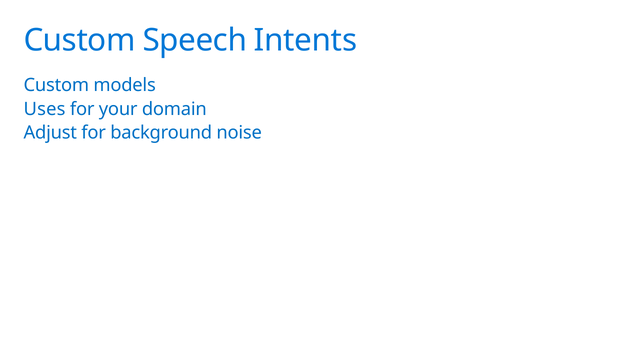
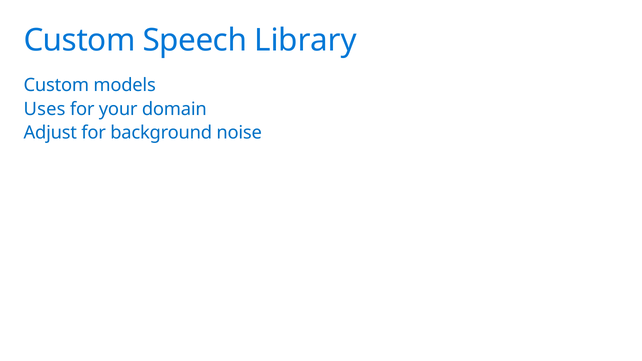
Intents: Intents -> Library (305, 40)
